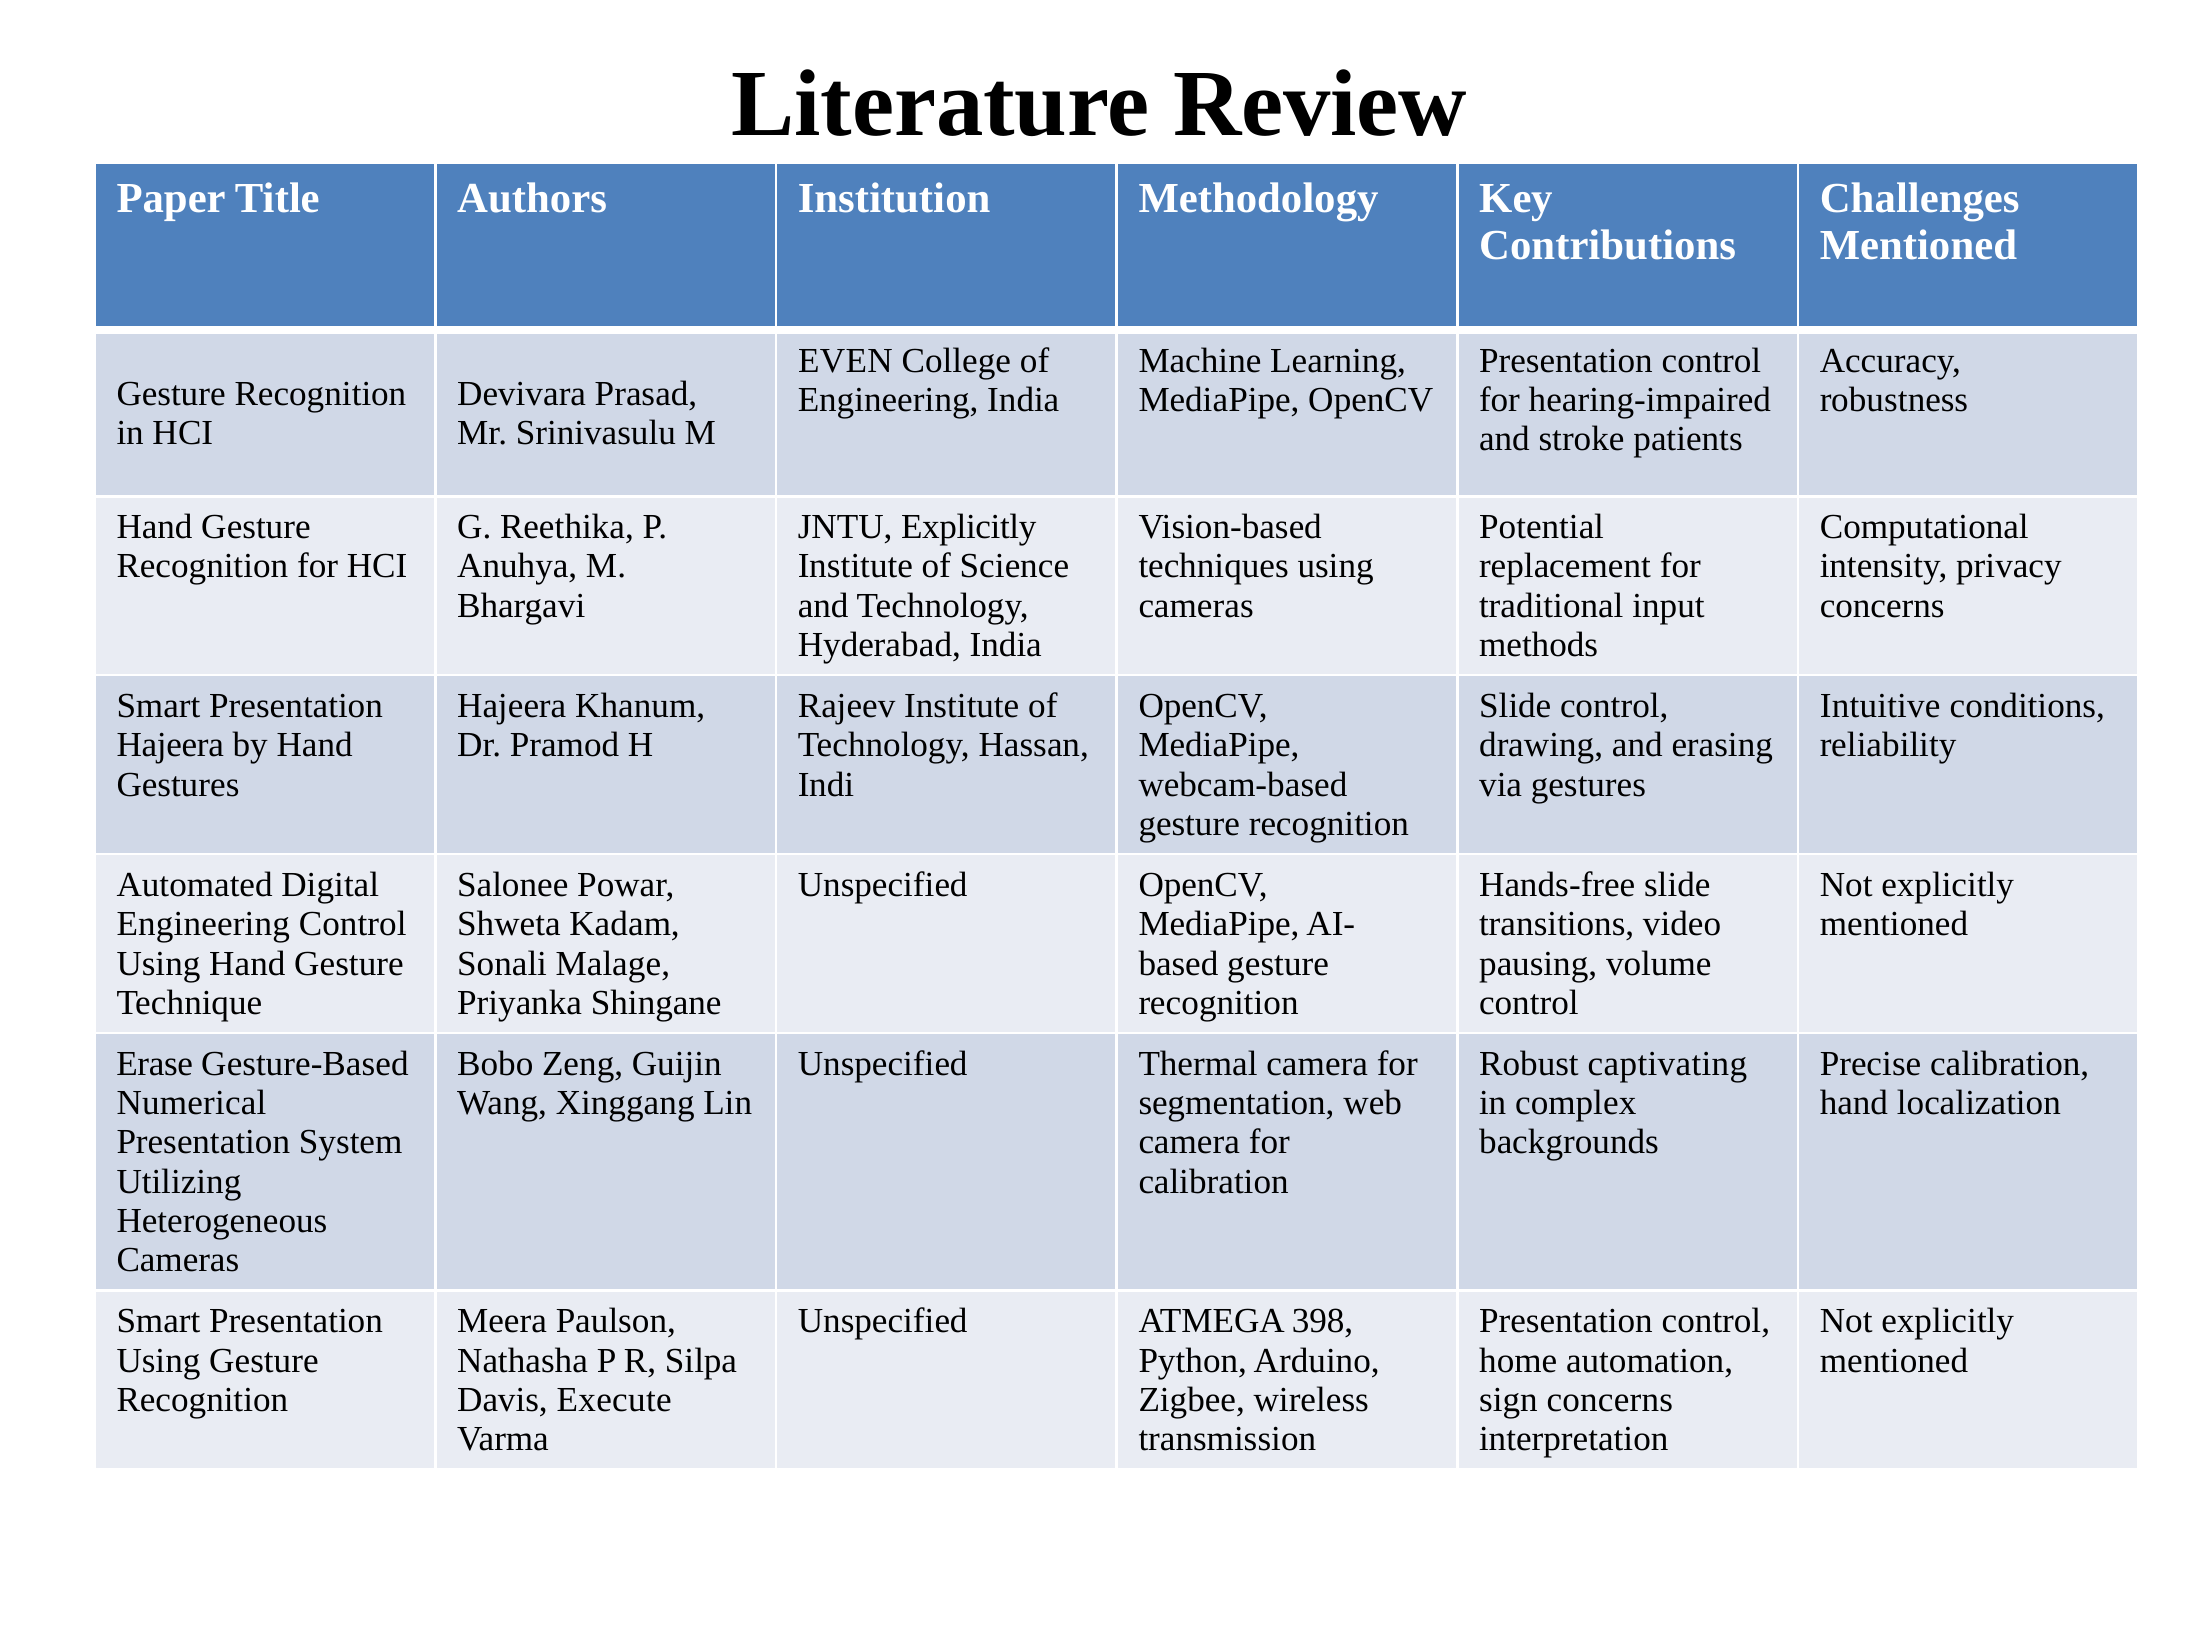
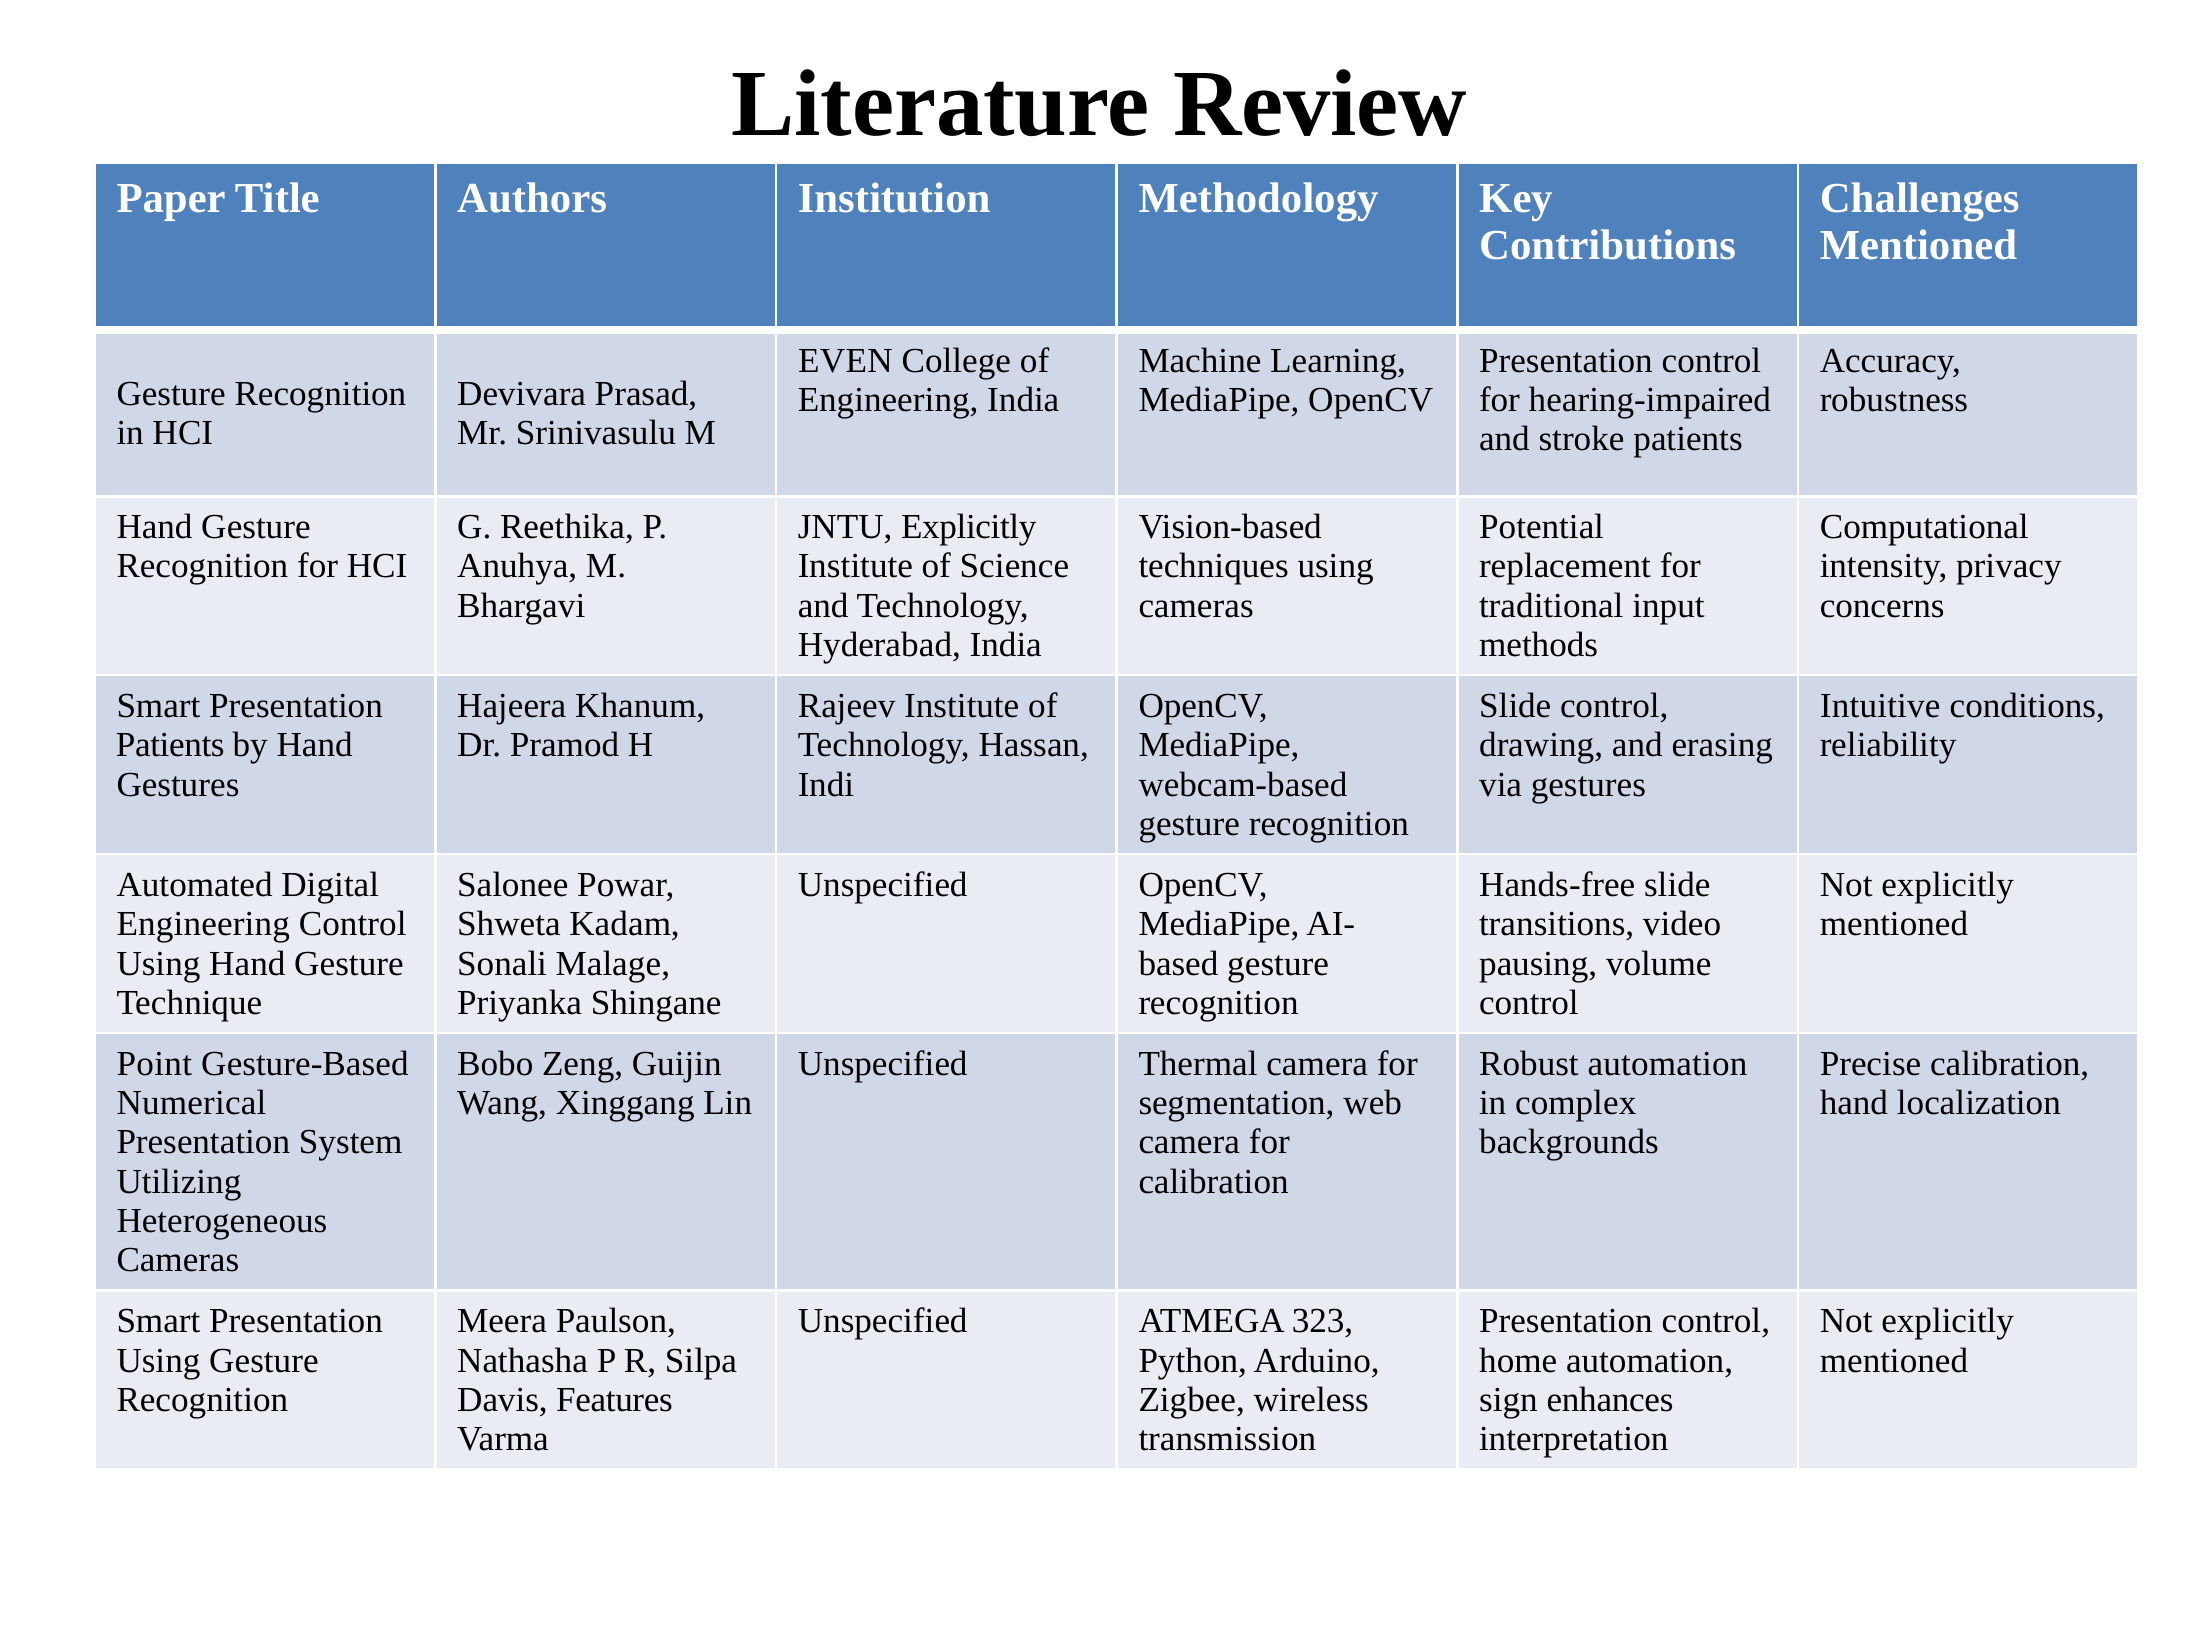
Hajeera: Hajeera -> Patients (170, 745)
Erase: Erase -> Point (154, 1064)
Robust captivating: captivating -> automation (1668, 1064)
398: 398 -> 323 (1323, 1321)
Execute: Execute -> Features (614, 1400)
sign concerns: concerns -> enhances (1610, 1400)
